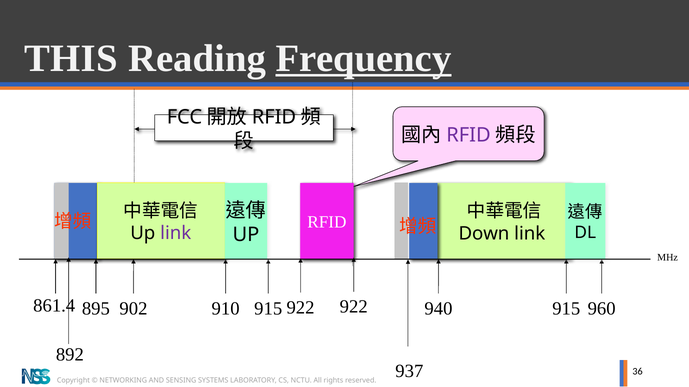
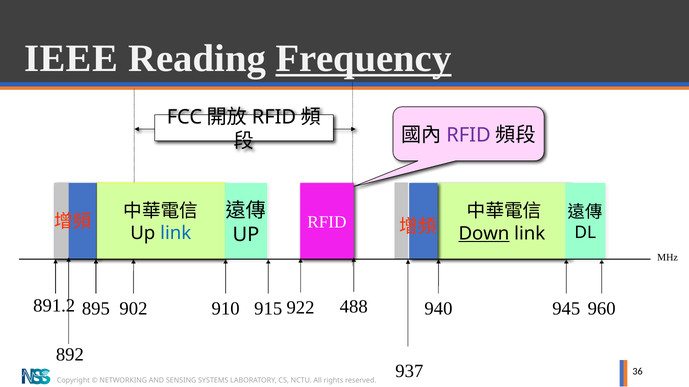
THIS: THIS -> IEEE (71, 59)
link colour: purple -> blue (176, 234)
Down underline: none -> present (484, 234)
861.4: 861.4 -> 891.2 (54, 306)
915 922: 922 -> 488 (354, 307)
940 915: 915 -> 945 (566, 309)
